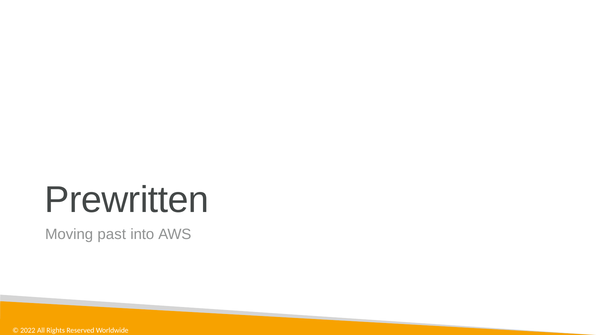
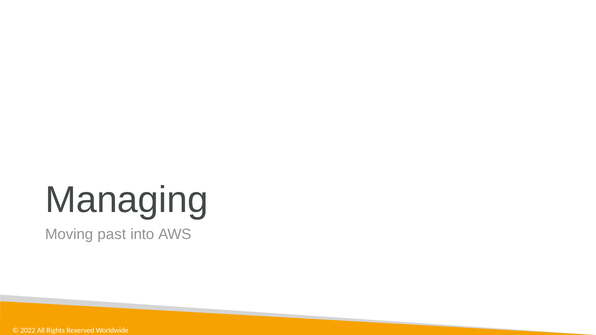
Prewritten: Prewritten -> Managing (127, 200)
